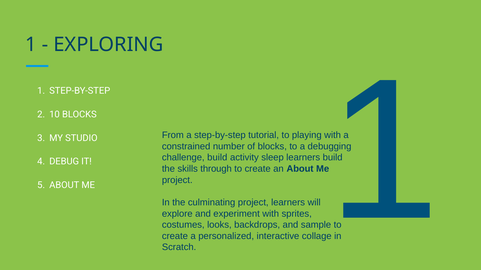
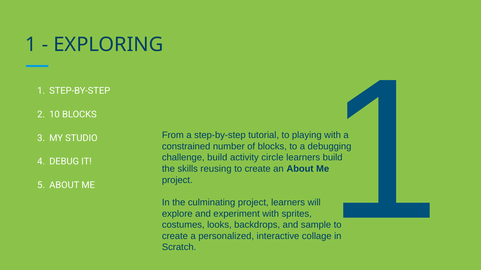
sleep: sleep -> circle (272, 158)
through: through -> reusing (216, 169)
